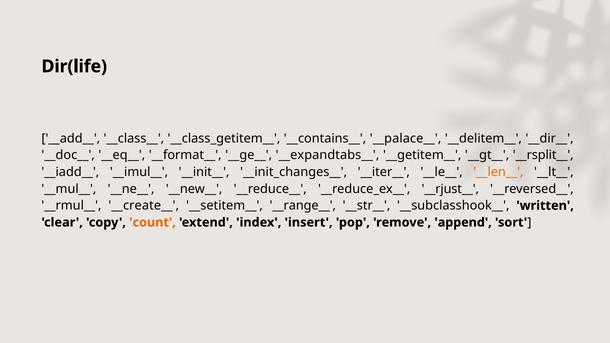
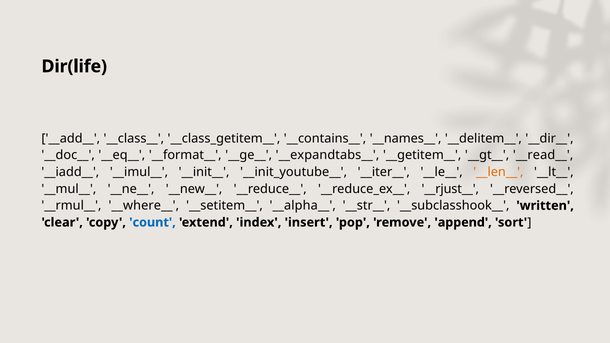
__palace__: __palace__ -> __names__ (406, 139)
__rsplit__: __rsplit__ -> __read__ (543, 155)
__init_changes__: __init_changes__ -> __init_youtube__ (294, 172)
__create__: __create__ -> __where__ (144, 206)
__range__: __range__ -> __alpha__ (303, 206)
count colour: orange -> blue (152, 222)
